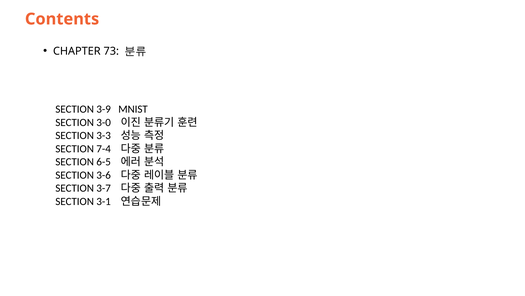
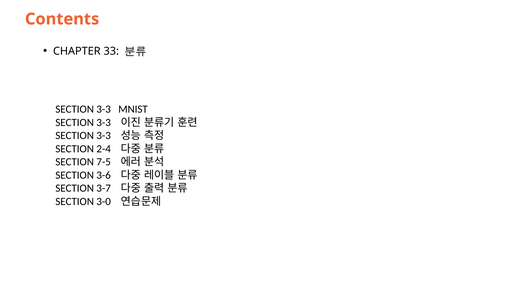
73: 73 -> 33 (111, 51)
3-9: 3-9 -> 3-3 (104, 109)
3-0: 3-0 -> 3-3 (104, 122)
7-4: 7-4 -> 2-4 (104, 148)
6-5: 6-5 -> 7-5 (104, 162)
3-1: 3-1 -> 3-0 (104, 201)
